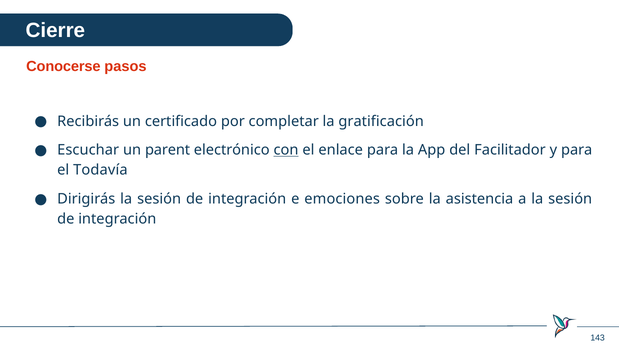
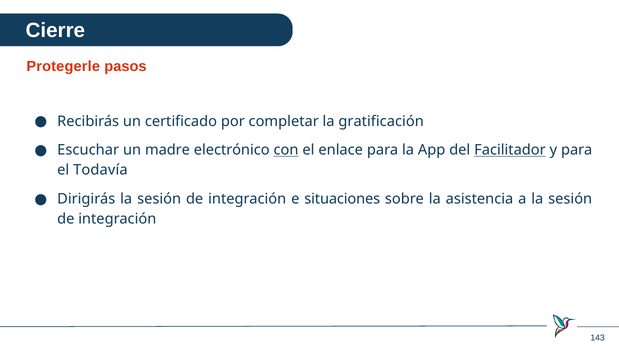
Conocerse: Conocerse -> Protegerle (63, 66)
parent: parent -> madre (168, 150)
Facilitador underline: none -> present (510, 150)
emociones: emociones -> situaciones (342, 199)
